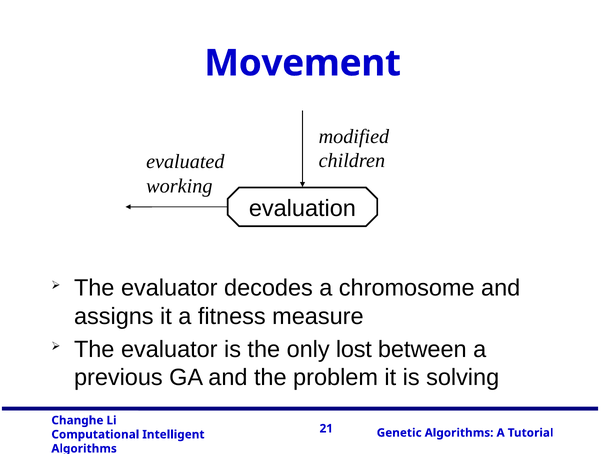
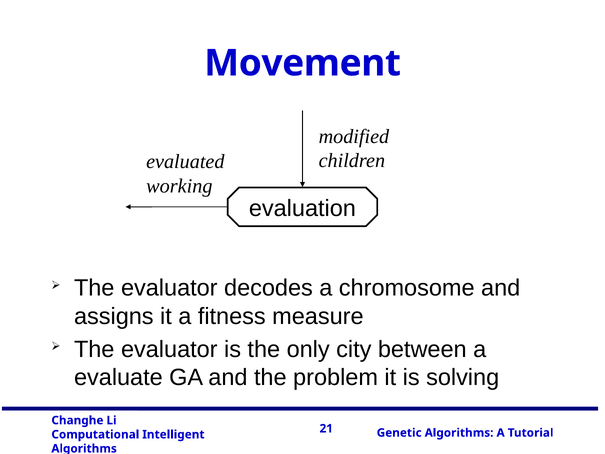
lost: lost -> city (354, 349)
previous: previous -> evaluate (118, 377)
